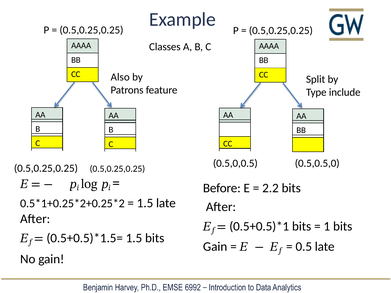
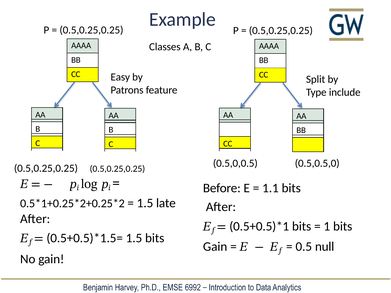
Also: Also -> Easy (120, 77)
2.2: 2.2 -> 1.1 (270, 188)
0.5 late: late -> null (325, 247)
